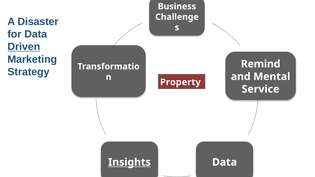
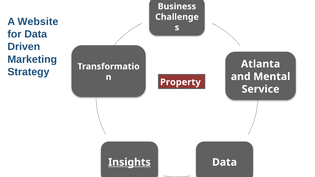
Disaster: Disaster -> Website (38, 22)
Driven underline: present -> none (24, 47)
Remind: Remind -> Atlanta (261, 64)
